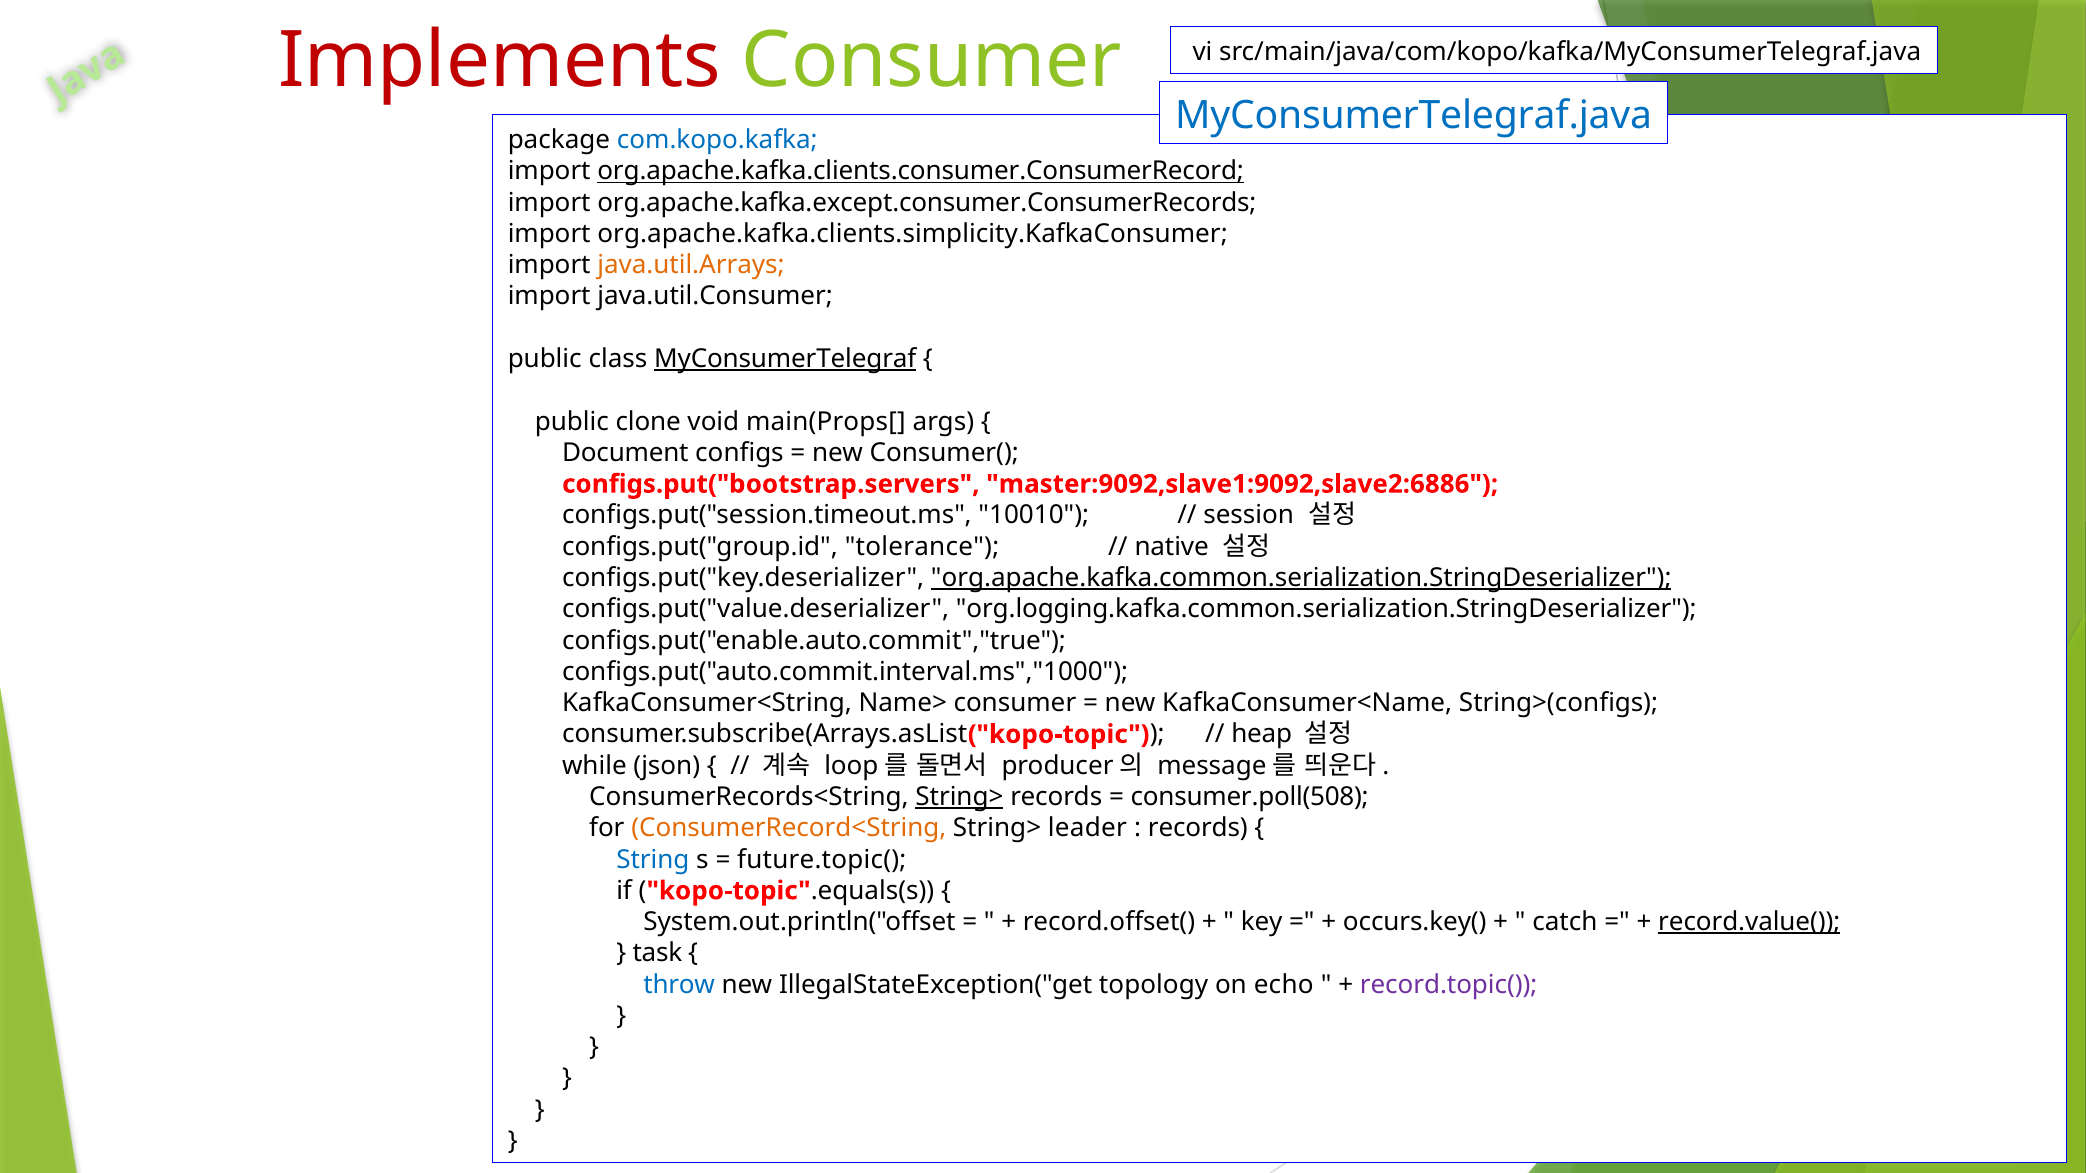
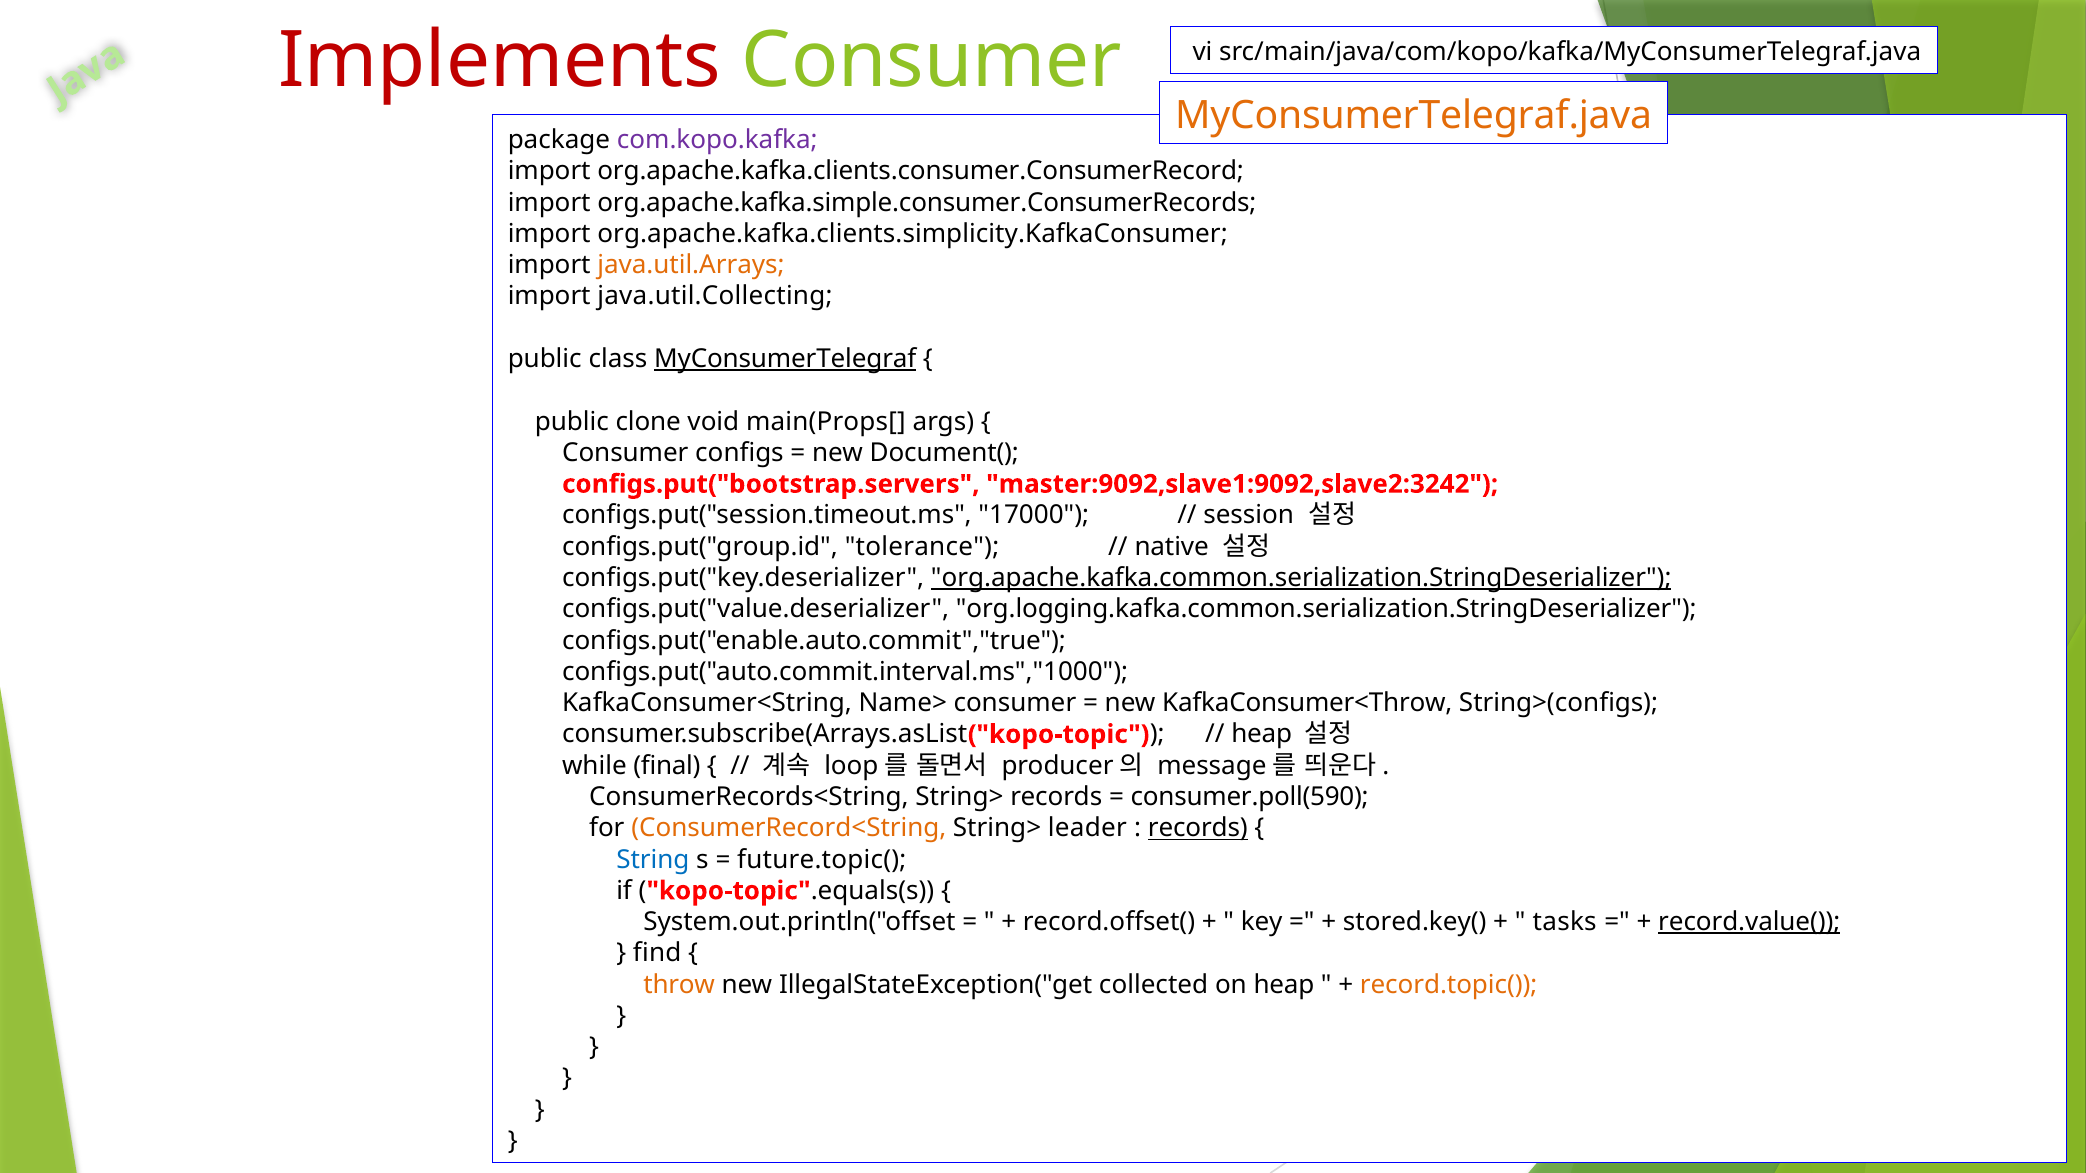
MyConsumerTelegraf.java colour: blue -> orange (1414, 115)
com.kopo.kafka colour: blue -> purple (717, 140)
org.apache.kafka.clients.consumer.ConsumerRecord underline: present -> none (921, 171)
org.apache.kafka.except.consumer.ConsumerRecords: org.apache.kafka.except.consumer.ConsumerRecords -> org.apache.kafka.simple.consumer.ConsumerRecords (927, 203)
java.util.Consumer: java.util.Consumer -> java.util.Collecting (715, 296)
Document: Document -> Consumer (625, 453)
Consumer(: Consumer( -> Document( (944, 453)
master:9092,slave1:9092,slave2:6886: master:9092,slave1:9092,slave2:6886 -> master:9092,slave1:9092,slave2:3242 (1242, 484)
10010: 10010 -> 17000 (1034, 516)
KafkaConsumer<Name: KafkaConsumer<Name -> KafkaConsumer<Throw (1307, 703)
json: json -> final (667, 766)
String> underline: present -> none (959, 797)
consumer.poll(508: consumer.poll(508 -> consumer.poll(590 (1250, 797)
records underline: none -> present (1198, 828)
occurs.key(: occurs.key( -> stored.key( (1415, 922)
catch: catch -> tasks (1565, 922)
task: task -> find (657, 954)
throw colour: blue -> orange (679, 985)
topology: topology -> collected (1154, 985)
on echo: echo -> heap (1284, 985)
record.topic( colour: purple -> orange (1449, 985)
